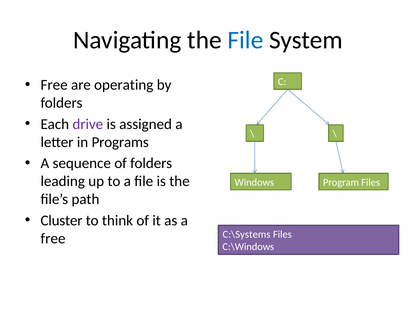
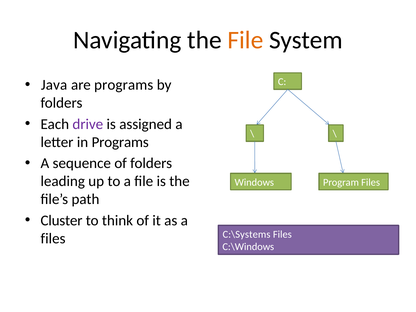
File colour: blue -> orange (245, 40)
Free: Free -> Java (54, 85)
are operating: operating -> programs (124, 85)
free: free -> files (53, 238)
